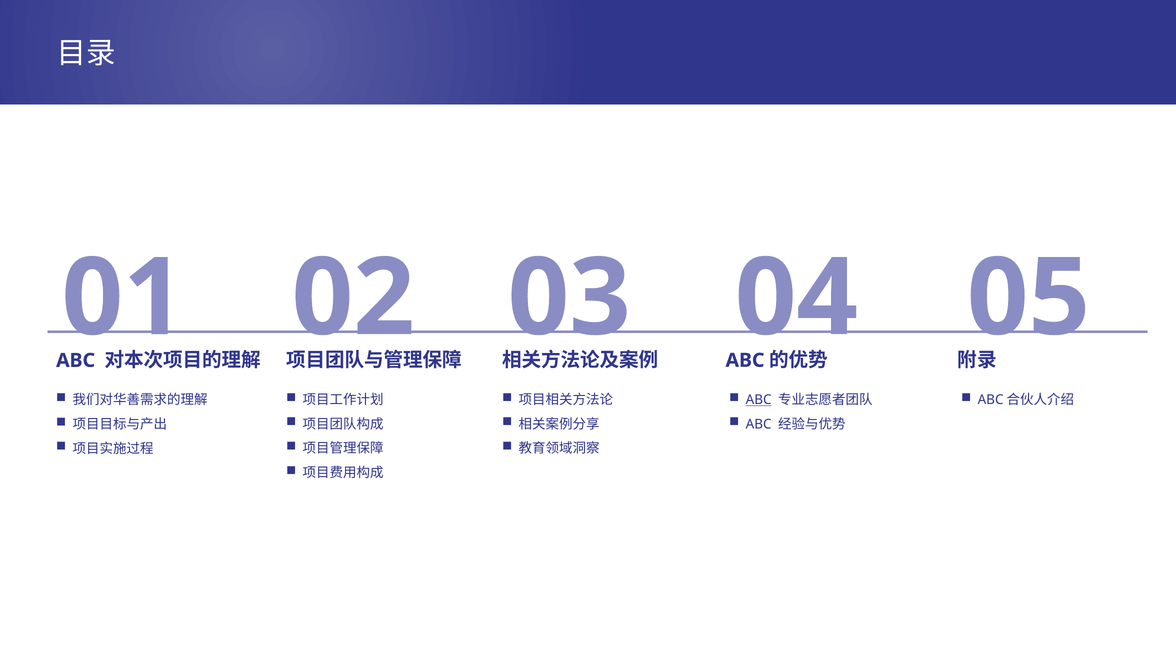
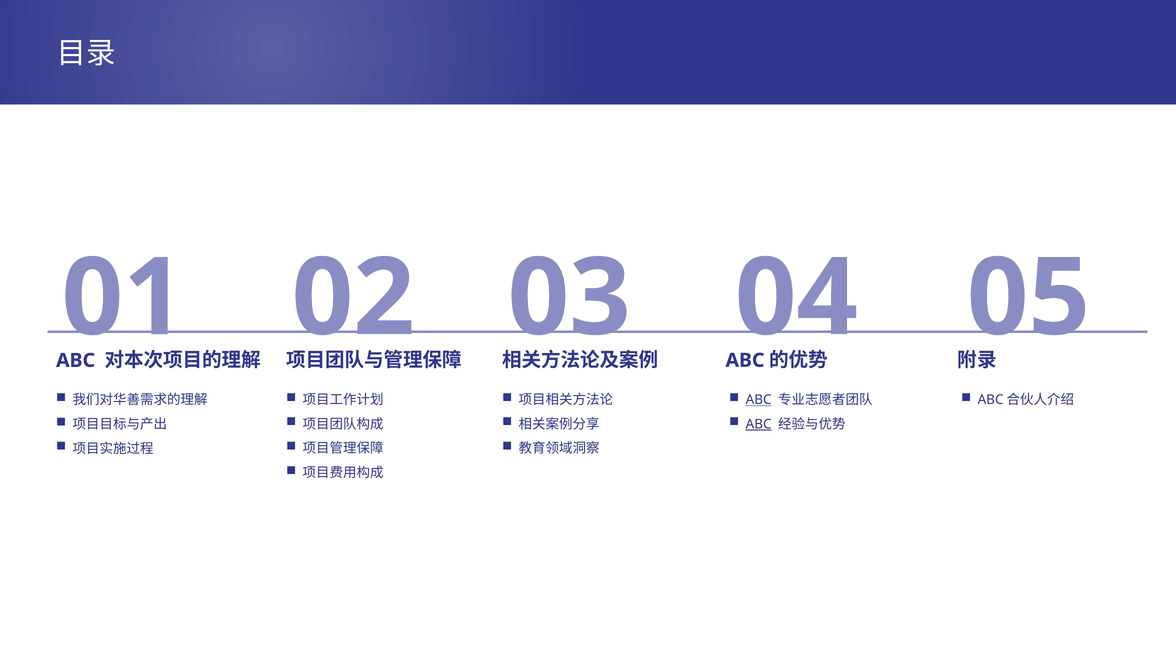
ABC underline: none -> present (759, 424)
